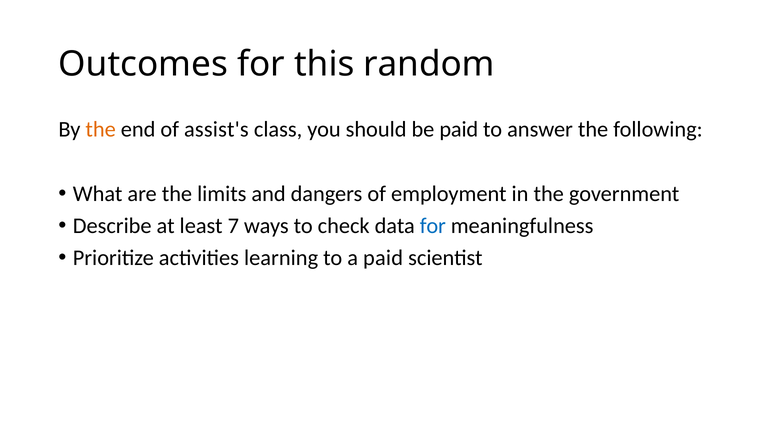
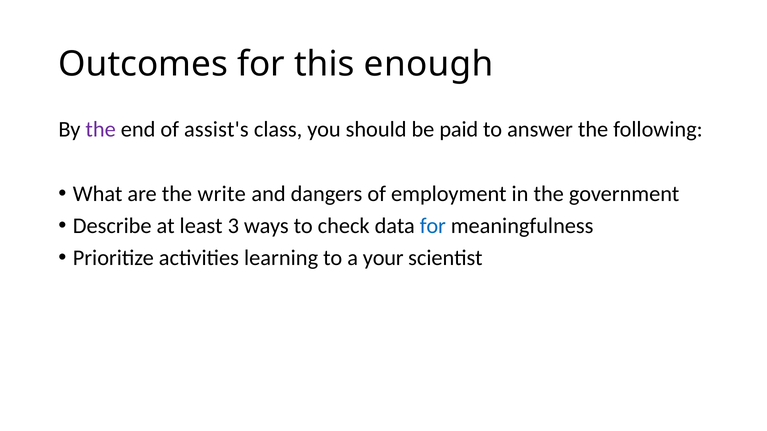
random: random -> enough (429, 64)
the colour: orange -> purple (101, 130)
limits: limits -> write (222, 194)
7: 7 -> 3 (233, 226)
a paid: paid -> your (383, 258)
